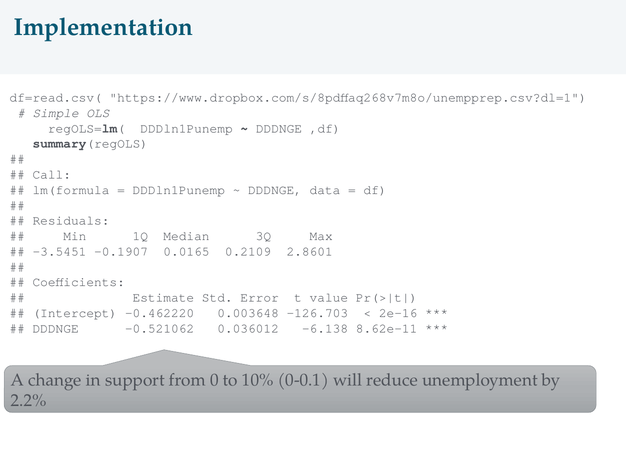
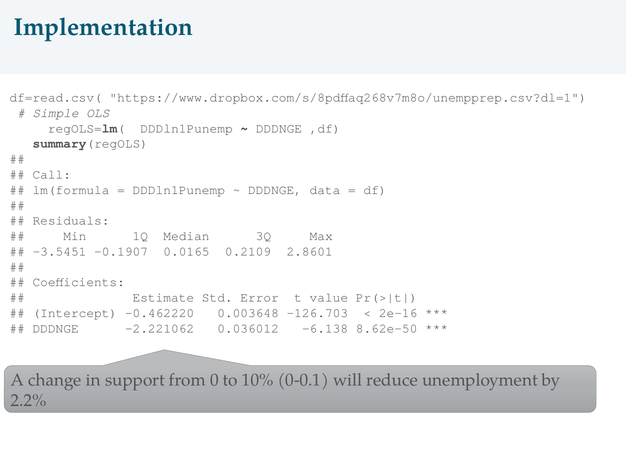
-0.521062: -0.521062 -> -2.221062 (160, 329)
8.62e-11: 8.62e-11 -> 8.62e-50 (387, 329)
